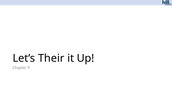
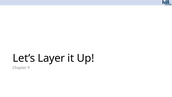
Their: Their -> Layer (51, 58)
